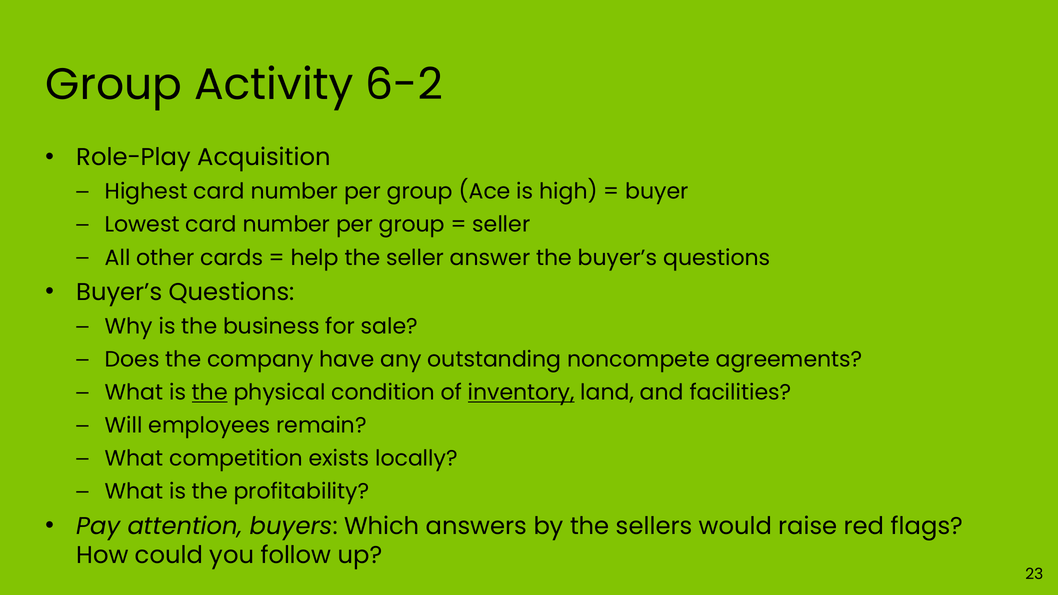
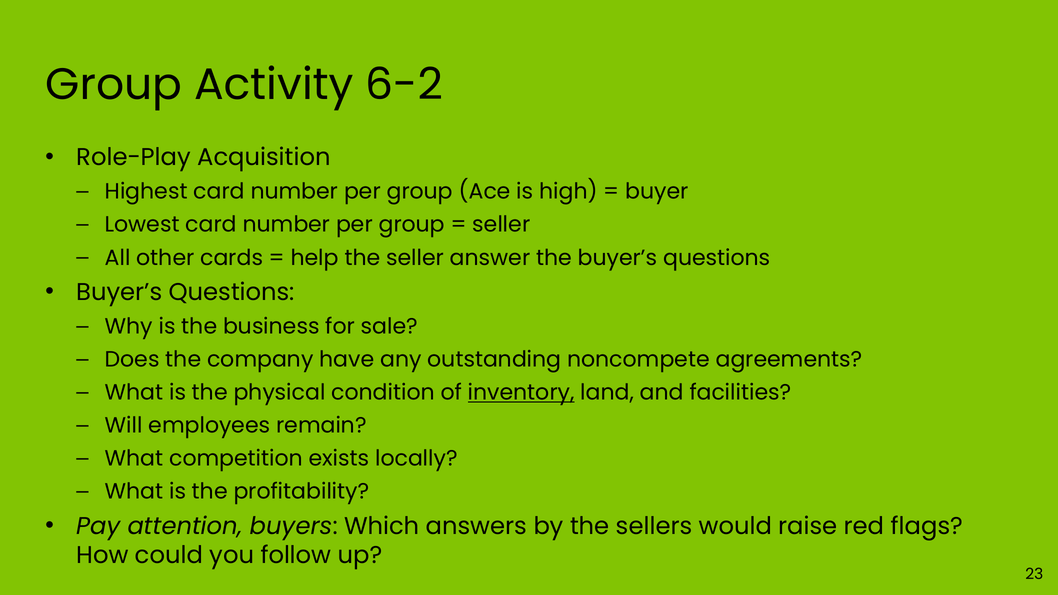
the underline: present -> none (210, 393)
